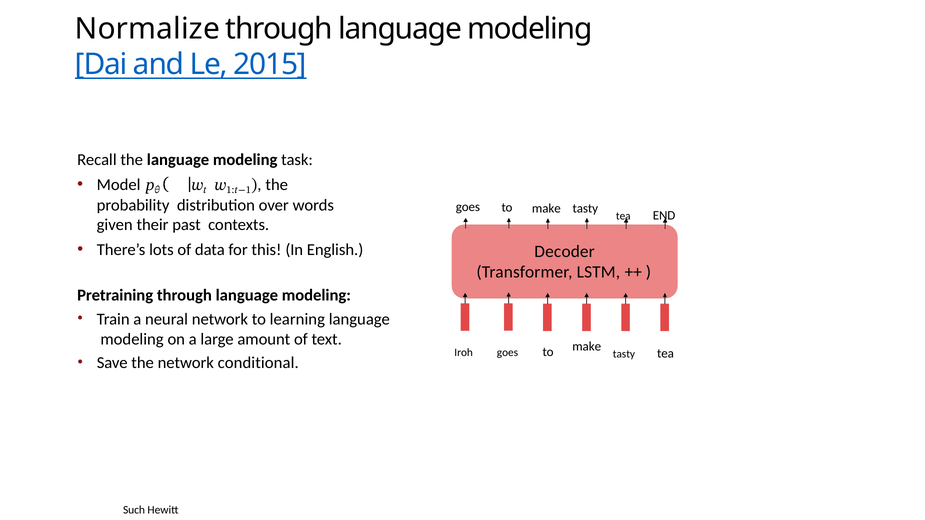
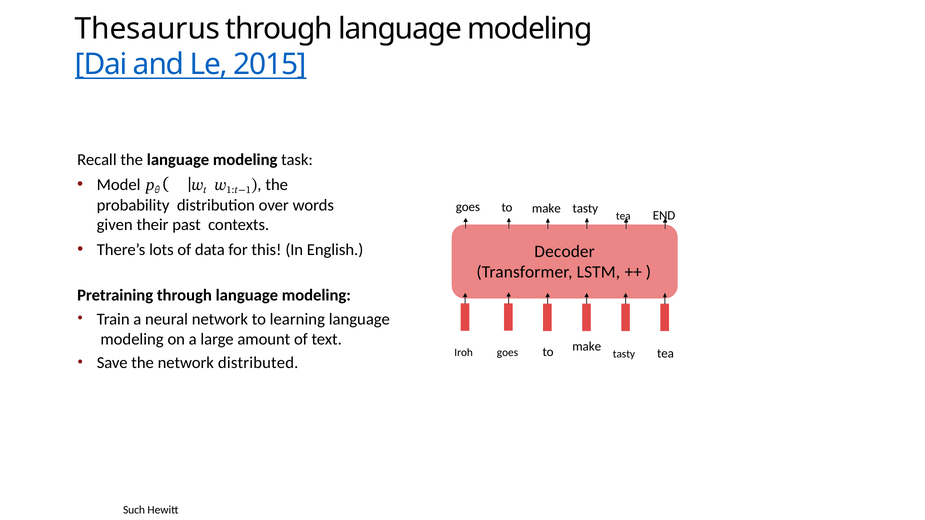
Normalize: Normalize -> Thesaurus (148, 29)
conditional: conditional -> distributed (258, 363)
